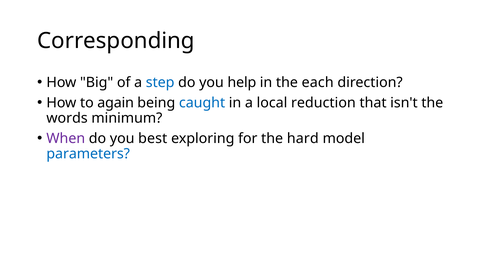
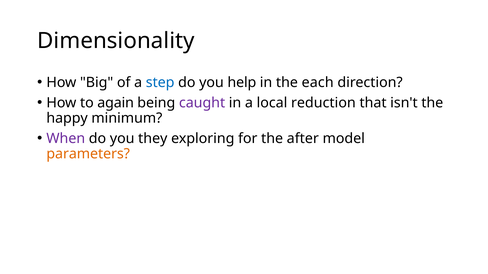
Corresponding: Corresponding -> Dimensionality (116, 41)
caught colour: blue -> purple (202, 103)
words: words -> happy (67, 118)
best: best -> they (153, 139)
hard: hard -> after (303, 139)
parameters colour: blue -> orange (88, 154)
